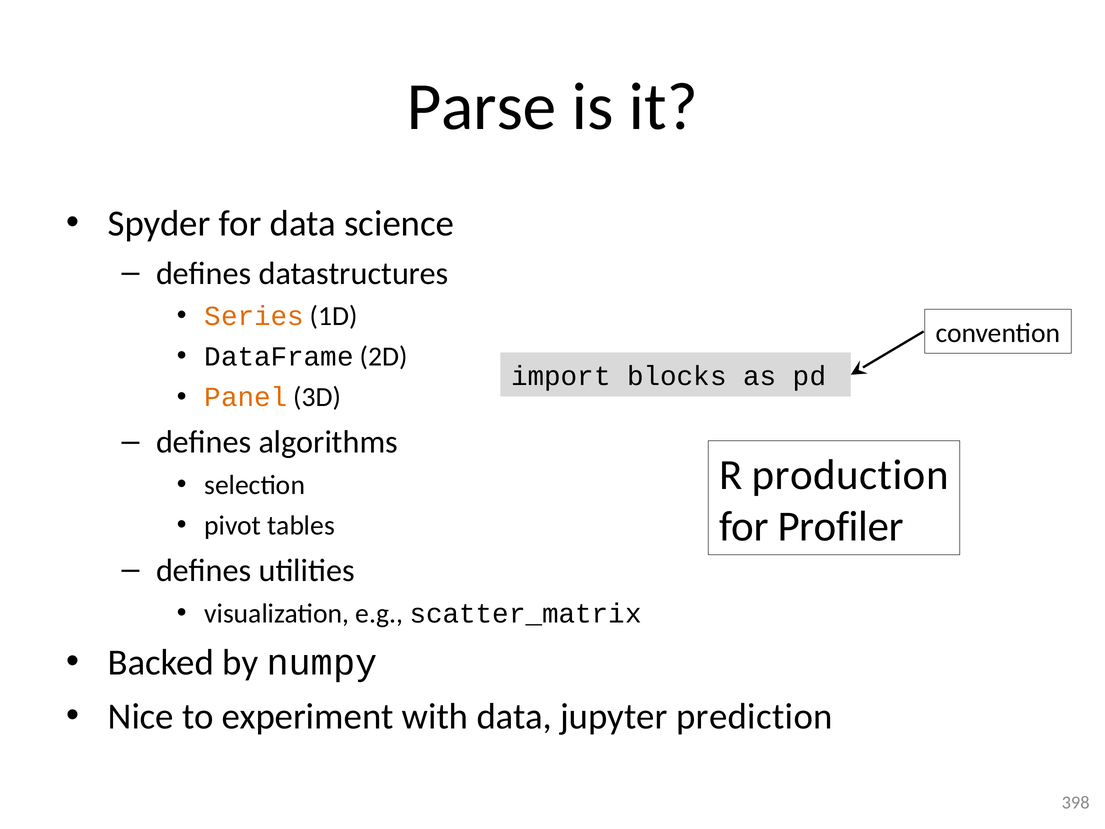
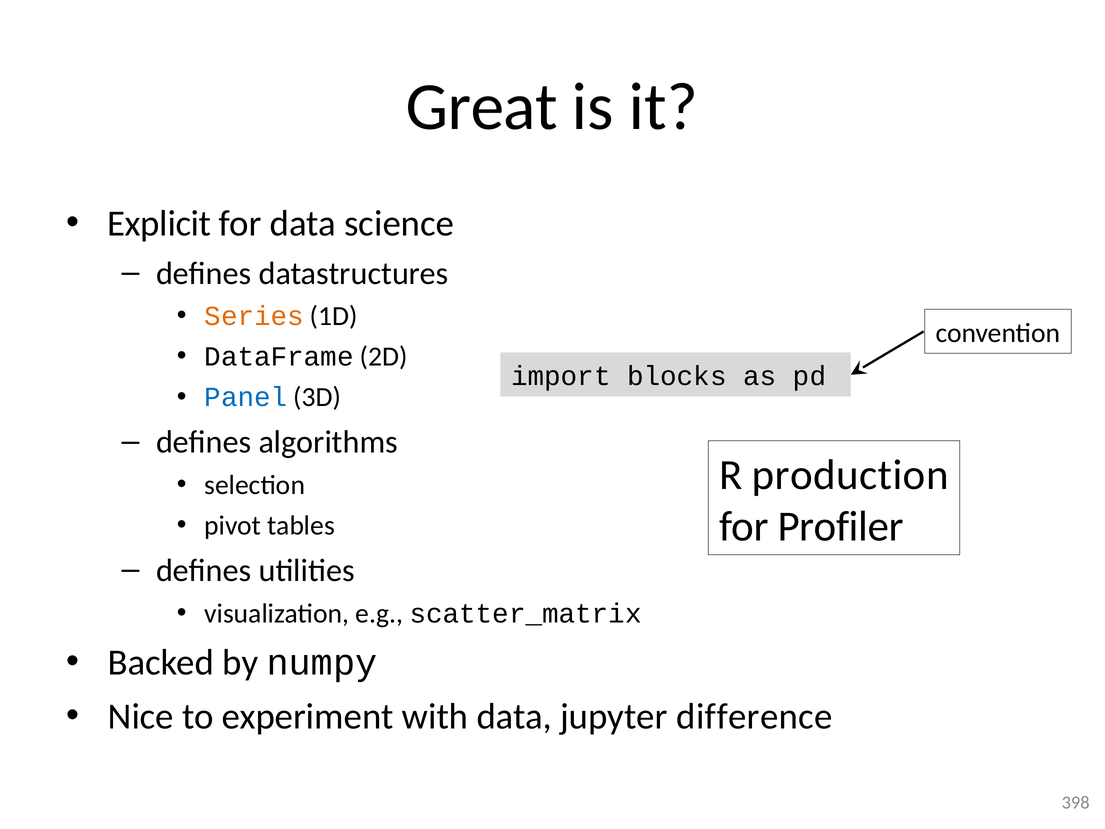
Parse: Parse -> Great (482, 107)
Spyder: Spyder -> Explicit (159, 224)
Panel colour: orange -> blue (246, 397)
prediction: prediction -> difference (755, 717)
